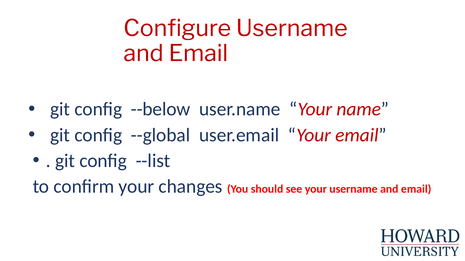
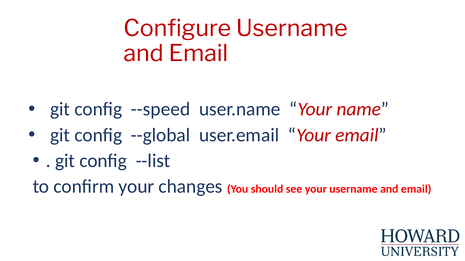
--below: --below -> --speed (161, 110)
